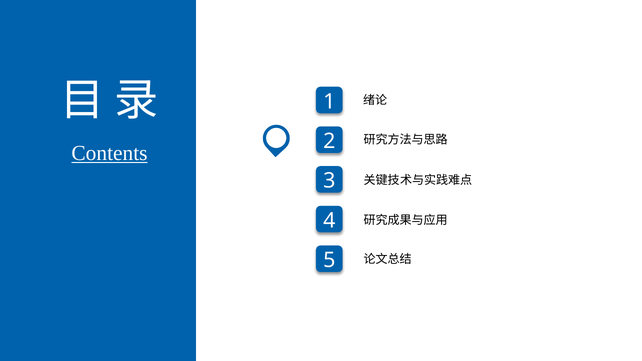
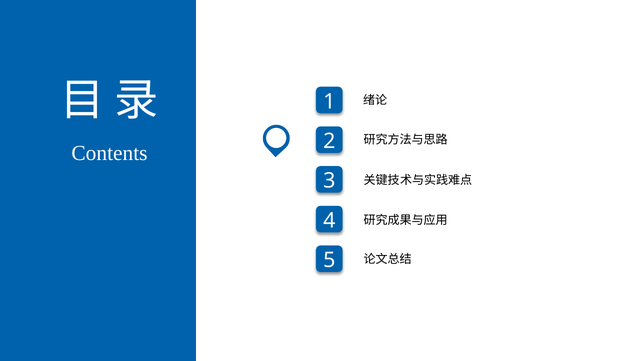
Contents underline: present -> none (109, 153)
